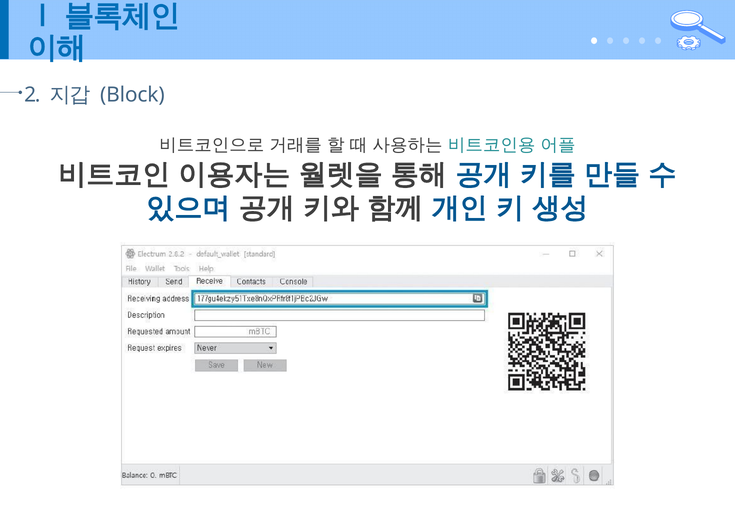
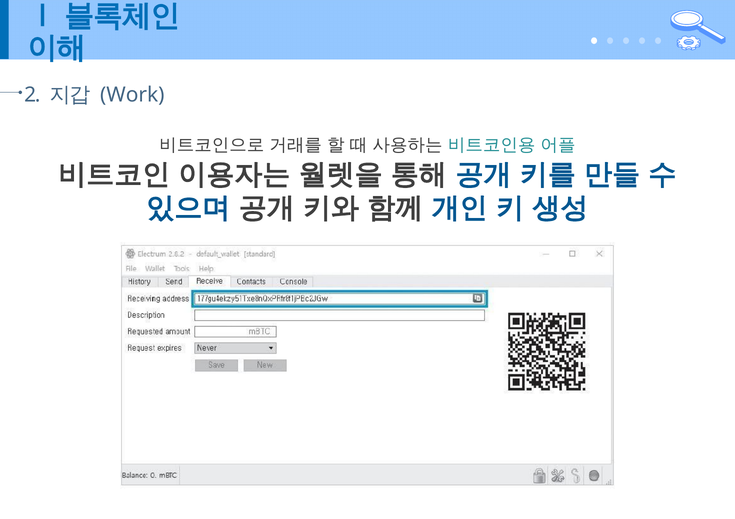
Block: Block -> Work (132, 95)
